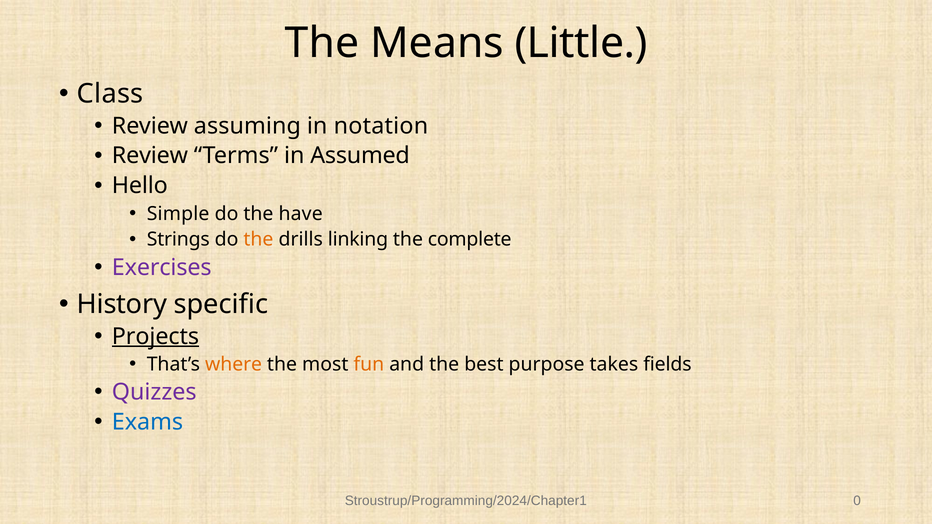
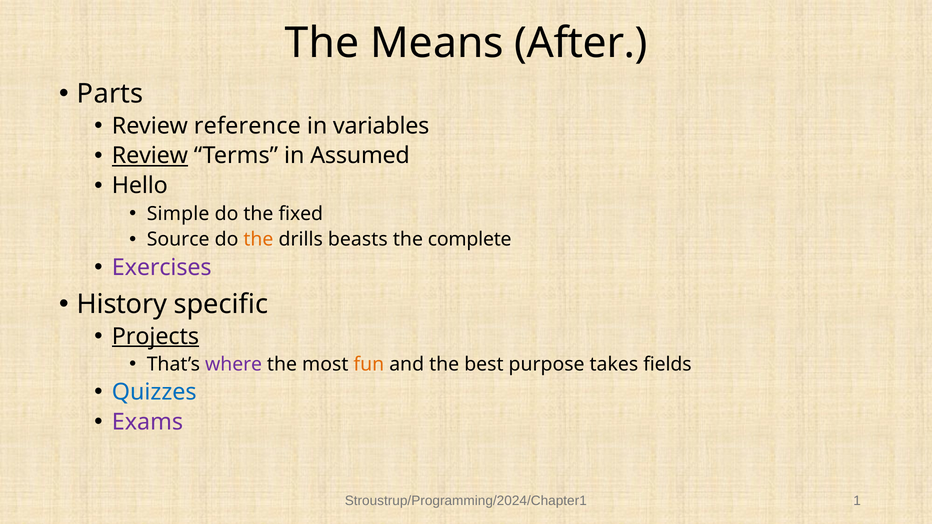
Little: Little -> After (581, 43)
Class: Class -> Parts (110, 94)
assuming: assuming -> reference (247, 126)
notation: notation -> variables (381, 126)
Review underline: none -> present (150, 156)
have: have -> fixed (301, 214)
Strings: Strings -> Source (178, 240)
linking: linking -> beasts (358, 240)
where colour: orange -> purple (234, 364)
Quizzes colour: purple -> blue (154, 392)
Exams colour: blue -> purple (147, 422)
0: 0 -> 1 (857, 501)
